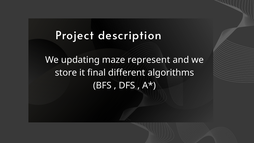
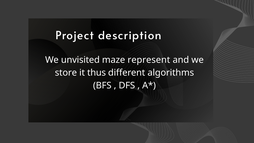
updating: updating -> unvisited (80, 60)
final: final -> thus (97, 73)
